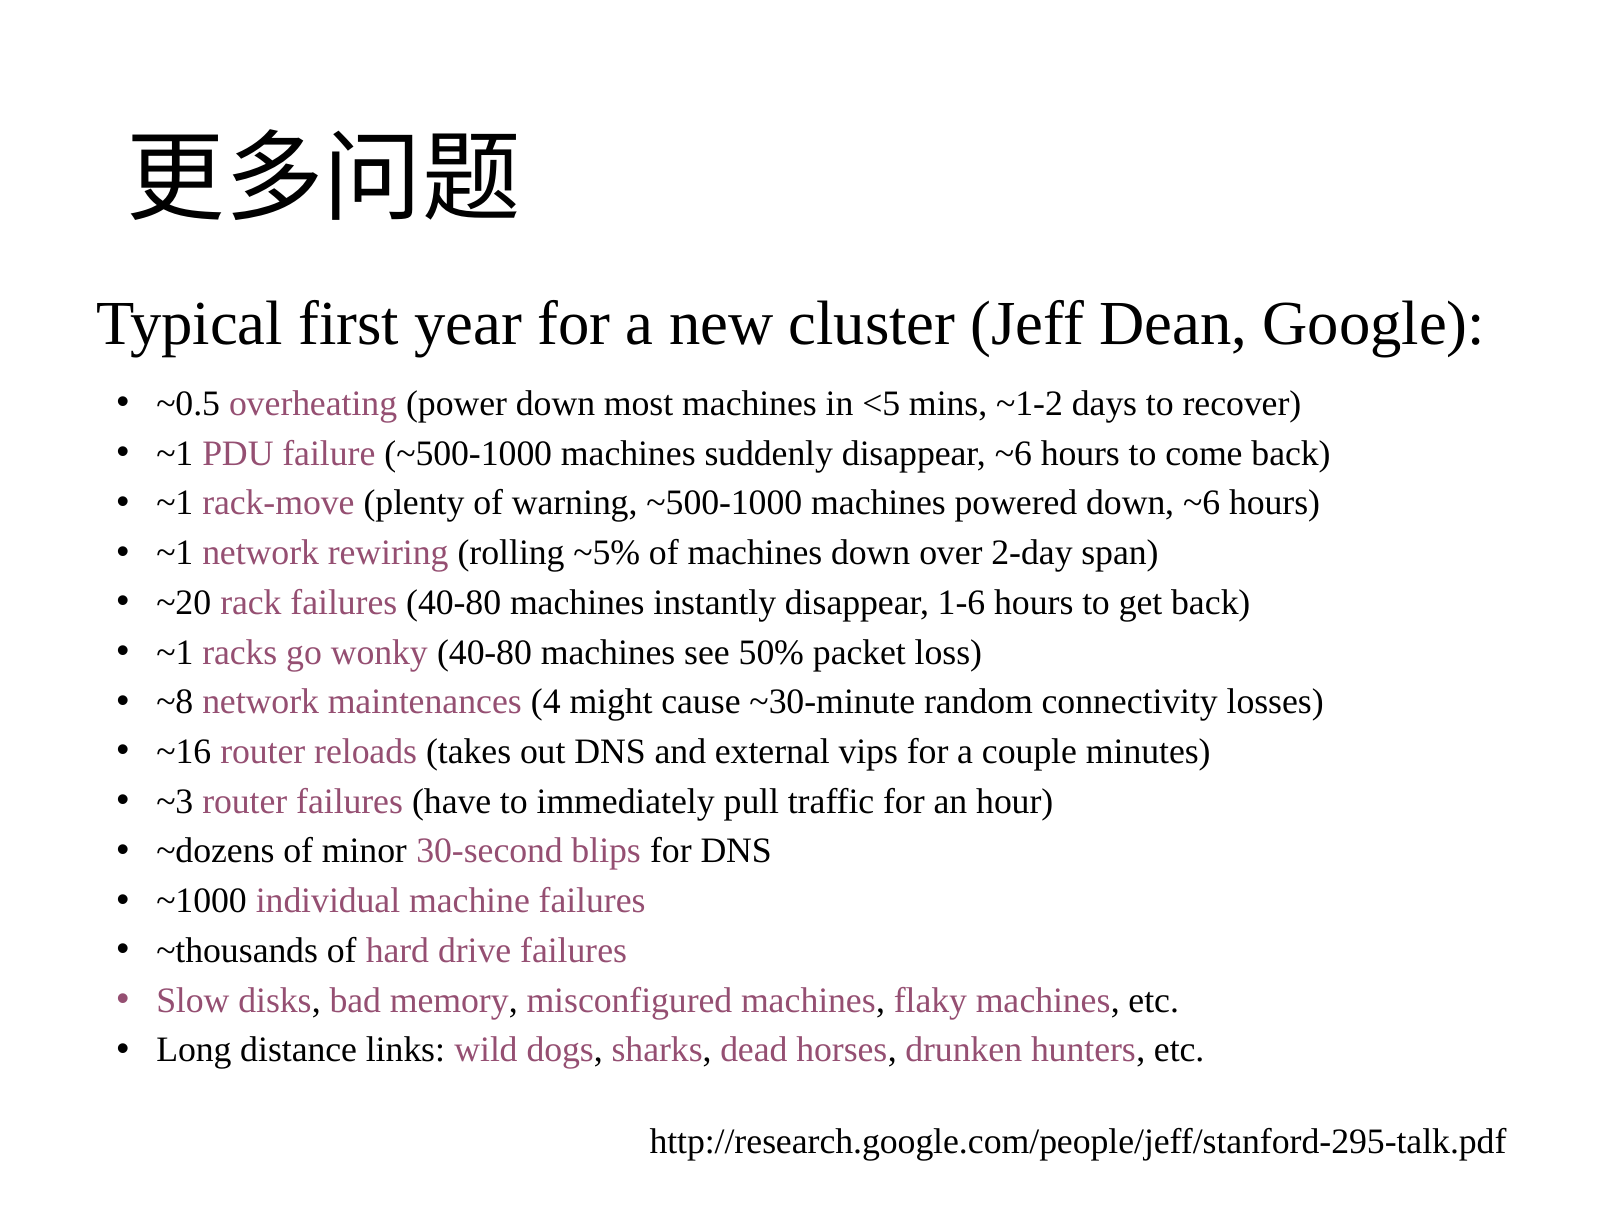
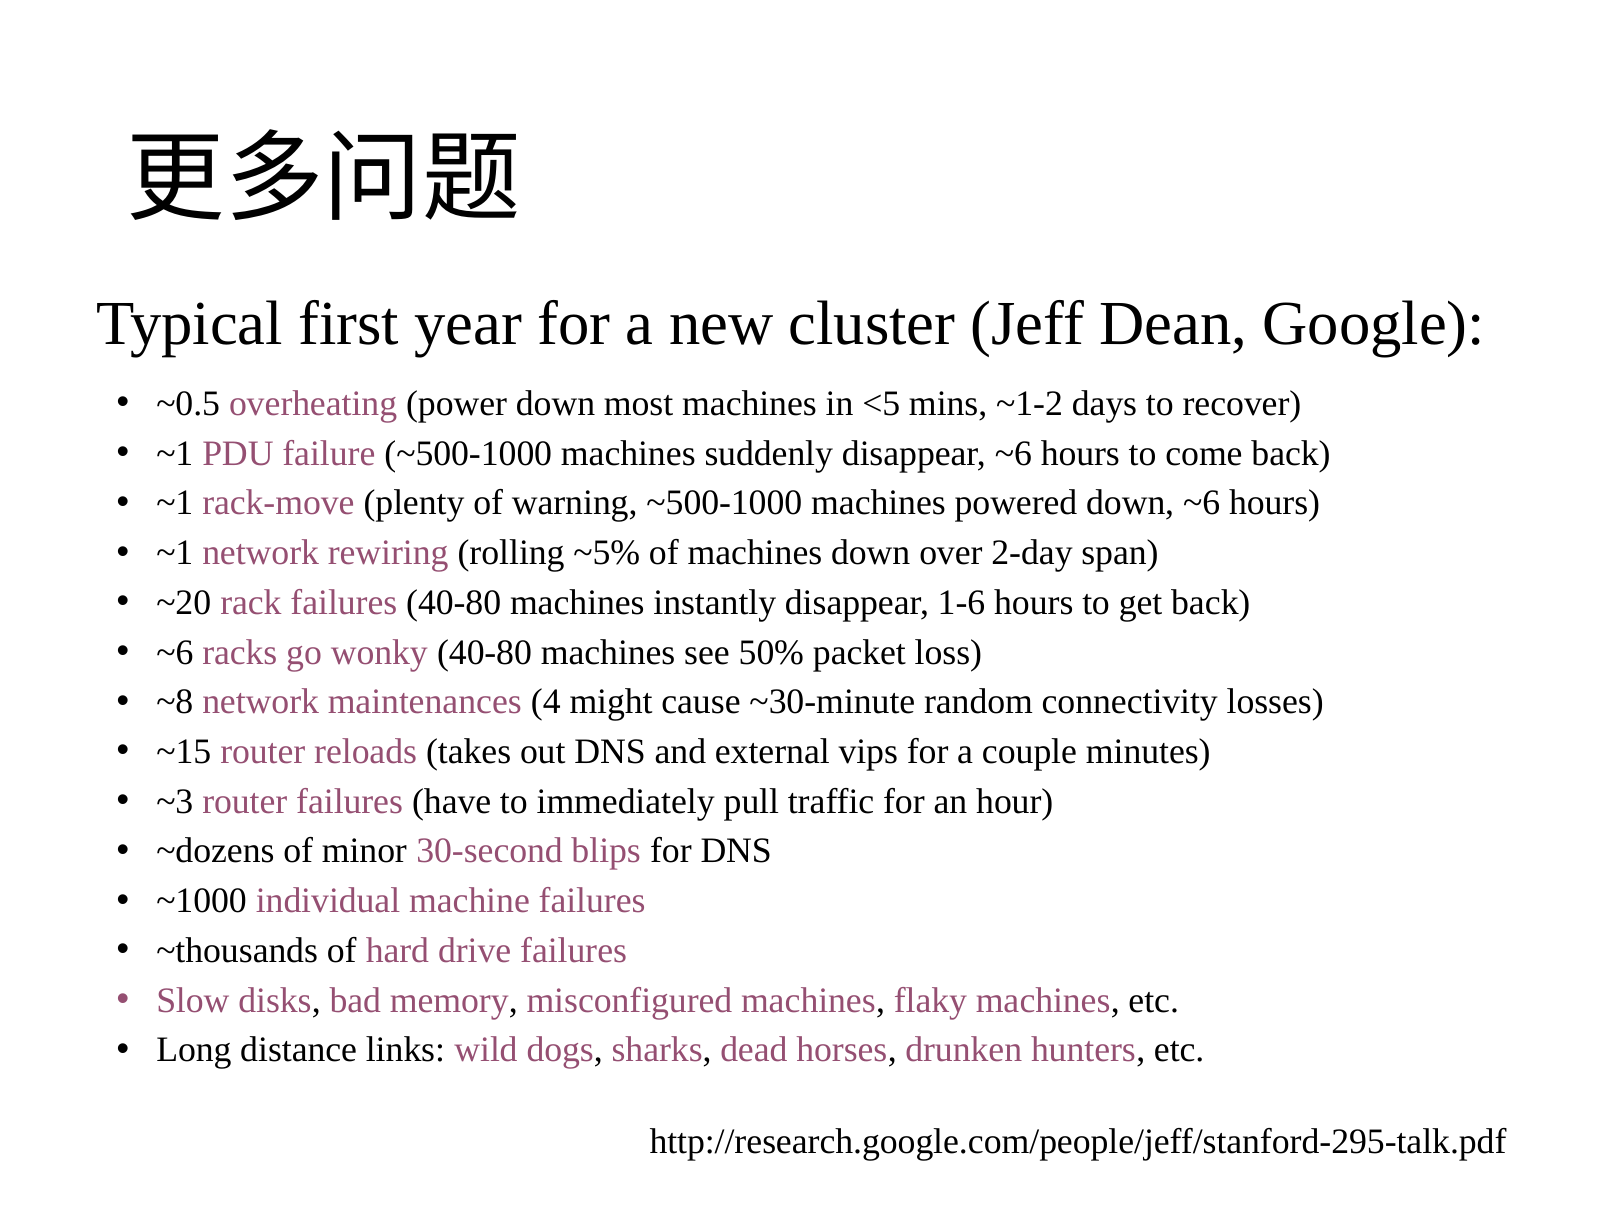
~1: ~1 -> ~6 (175, 652)
~16: ~16 -> ~15 (184, 751)
